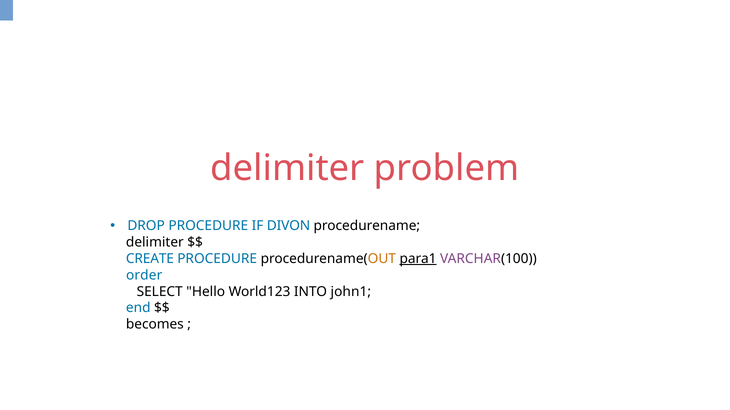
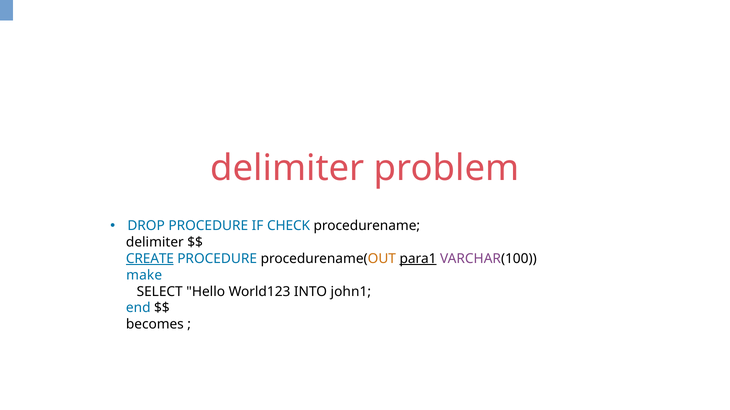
DIVON: DIVON -> CHECK (289, 226)
CREATE underline: none -> present (150, 259)
order: order -> make (144, 276)
